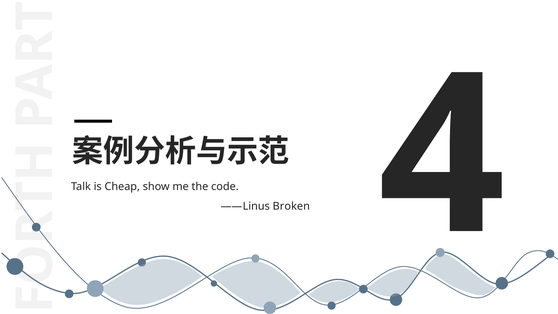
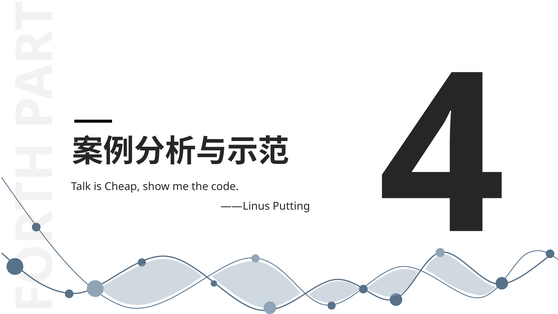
Broken: Broken -> Putting (291, 206)
